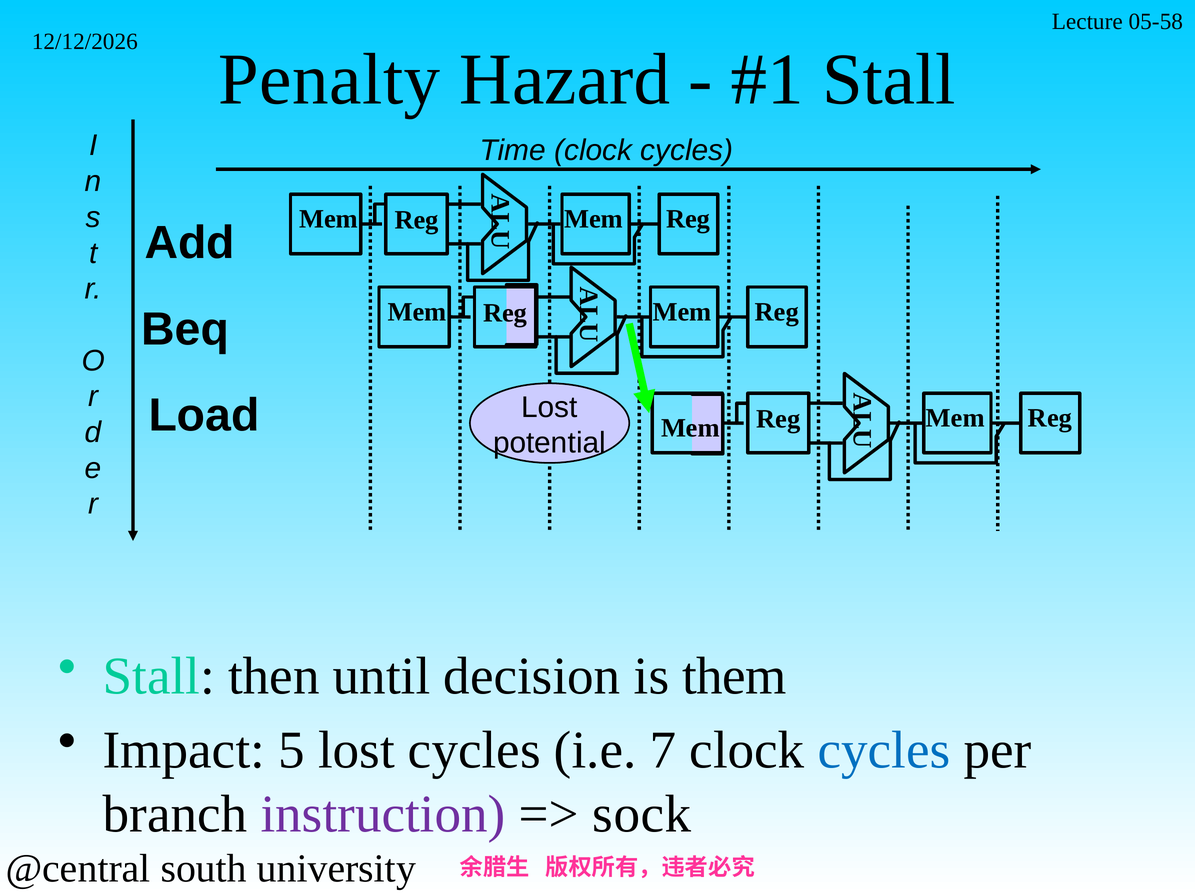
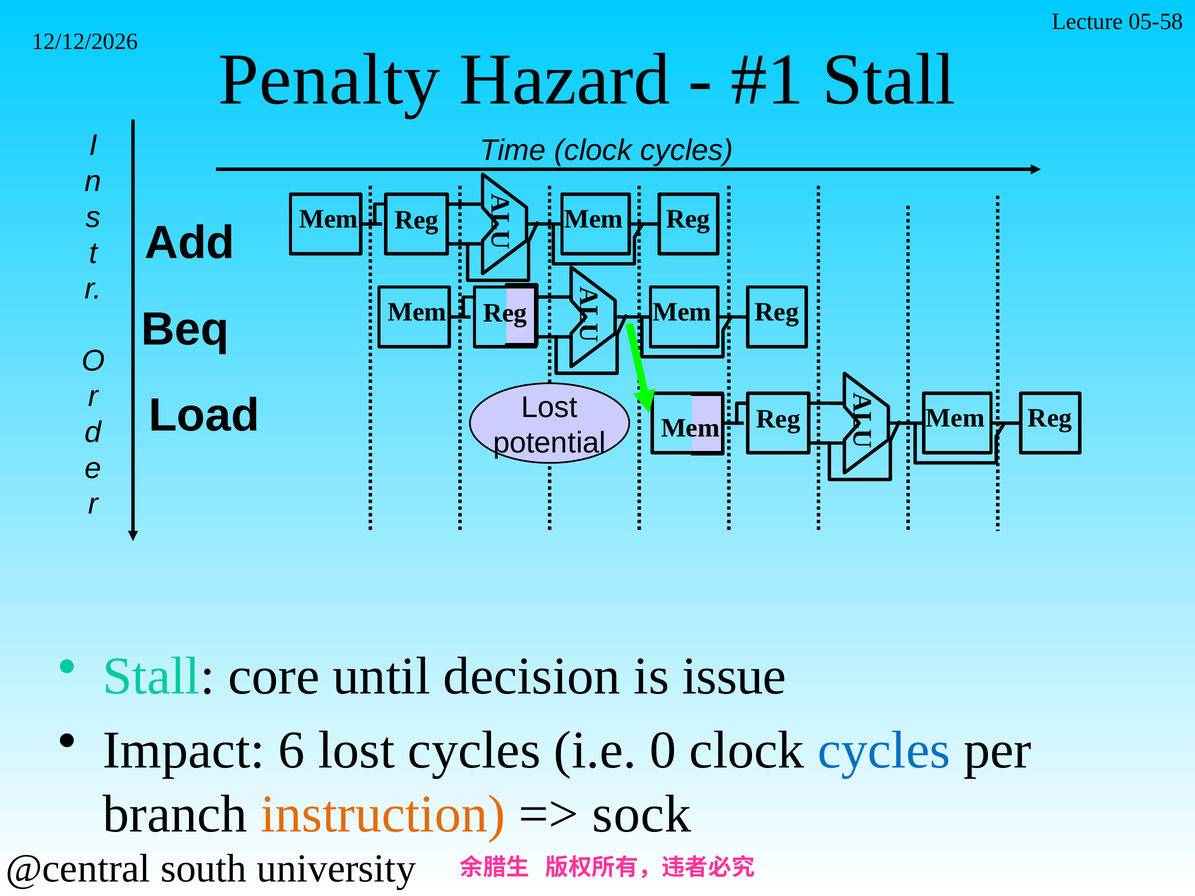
then: then -> core (274, 676)
them: them -> issue (734, 676)
5: 5 -> 6 (292, 751)
7: 7 -> 0 (663, 751)
instruction colour: purple -> orange (383, 814)
